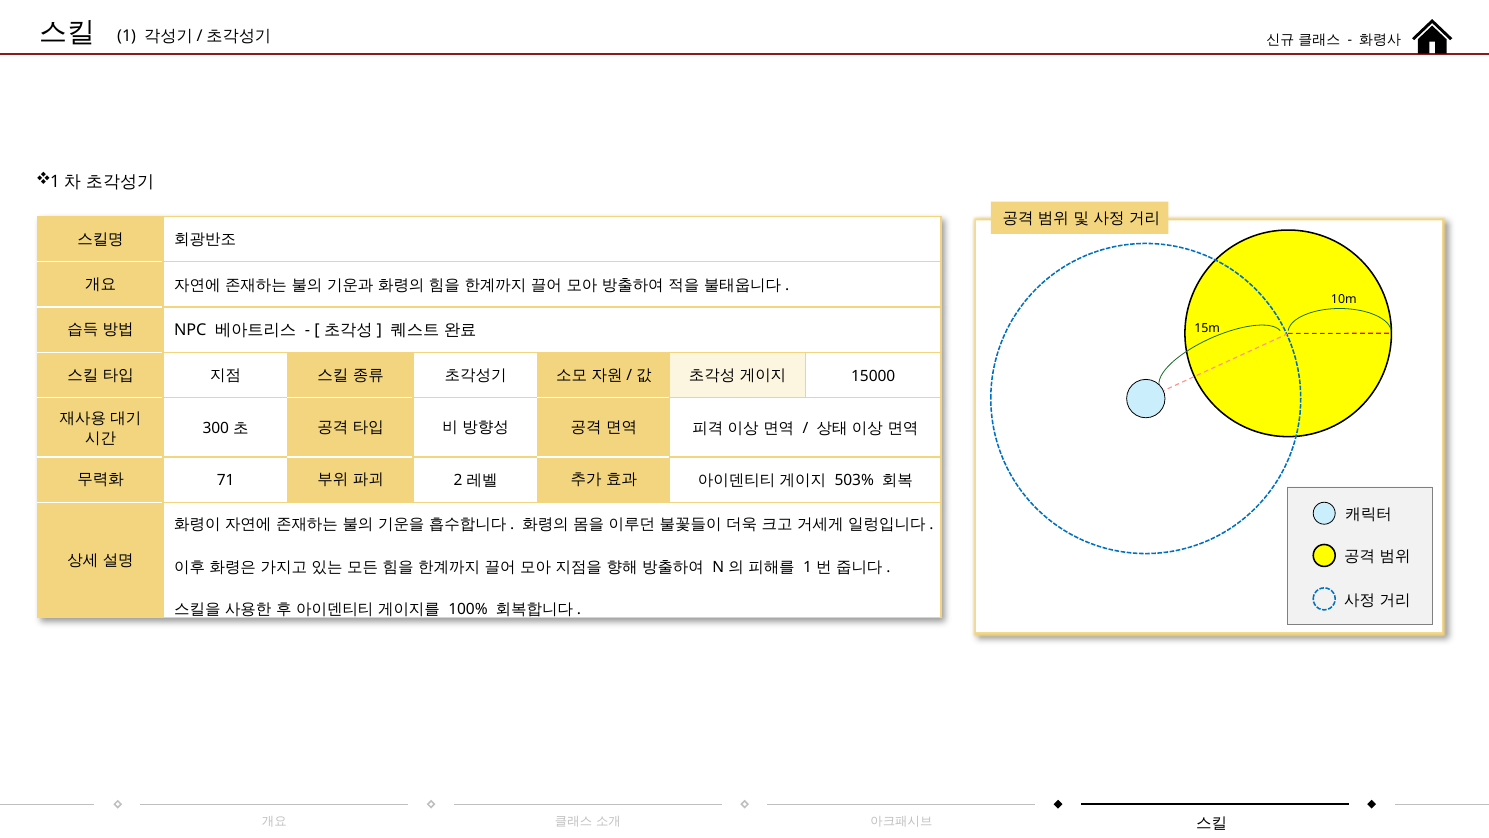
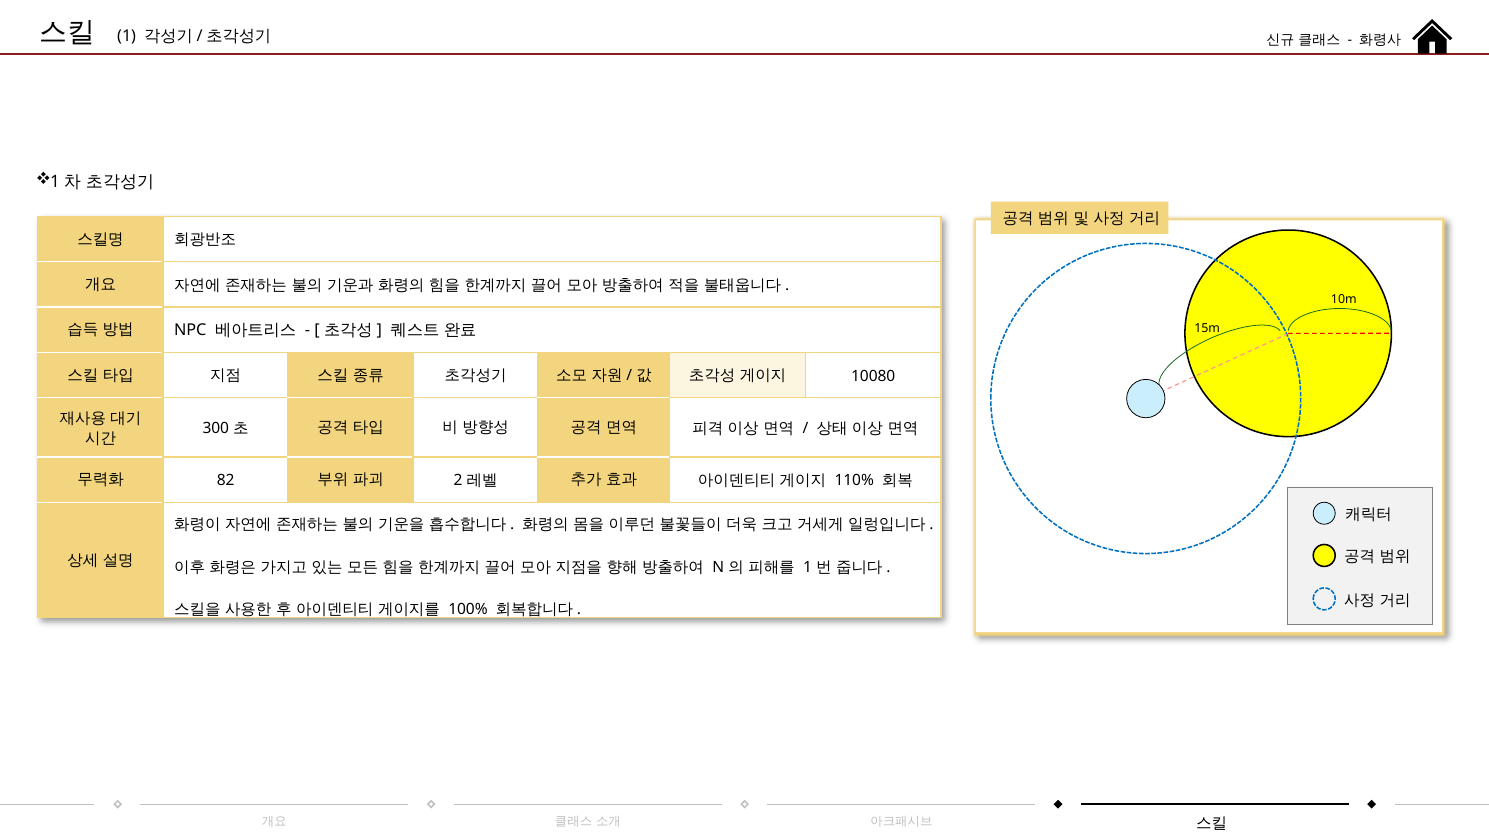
15000: 15000 -> 10080 (873, 376)
71: 71 -> 82 (226, 480)
503%: 503% -> 110% (854, 480)
